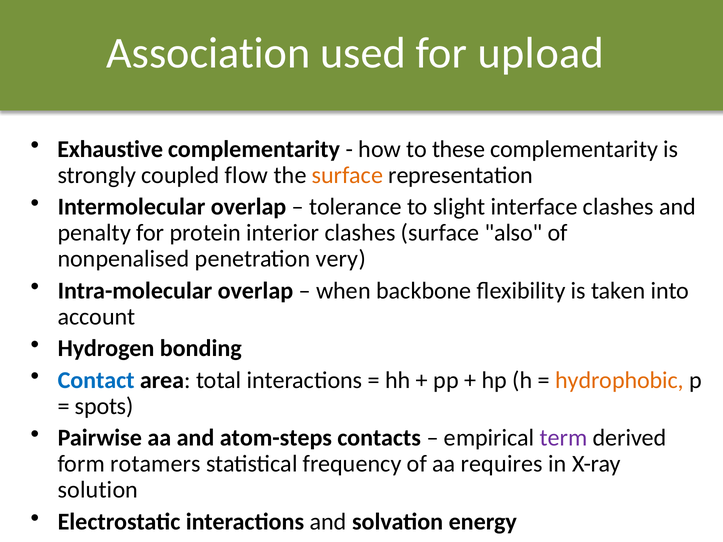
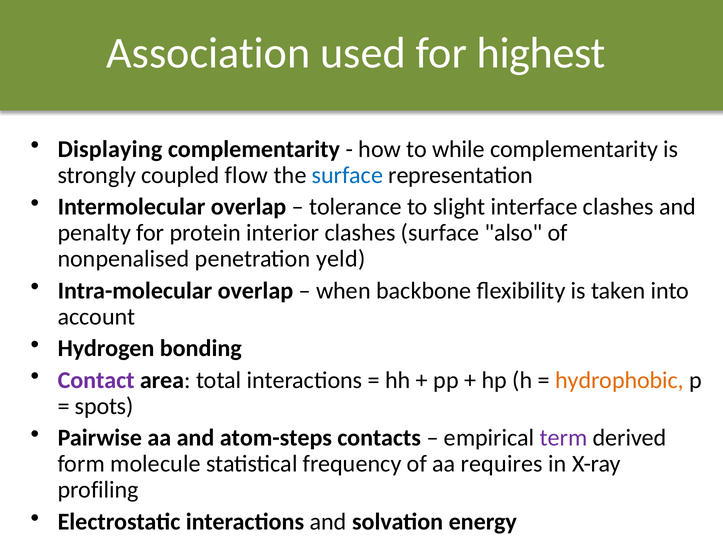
upload: upload -> highest (541, 53)
Exhaustive: Exhaustive -> Displaying (110, 149)
these: these -> while (459, 149)
surface colour: orange -> blue (347, 175)
very: very -> yeld (341, 259)
Contact colour: blue -> purple (96, 380)
rotamers: rotamers -> molecule (155, 464)
solution: solution -> profiling (98, 490)
